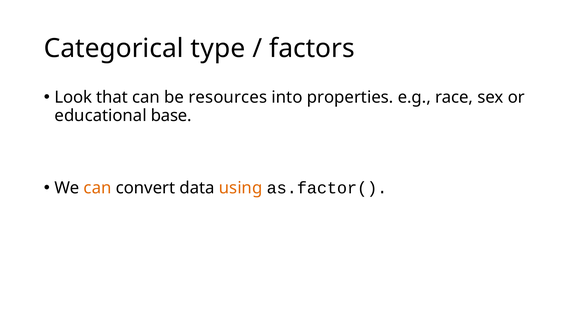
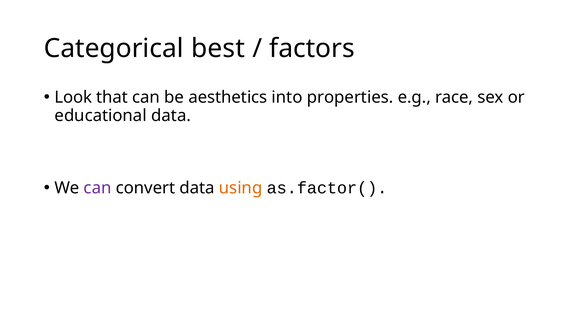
type: type -> best (218, 48)
resources: resources -> aesthetics (228, 97)
educational base: base -> data (171, 115)
can colour: orange -> purple (98, 188)
